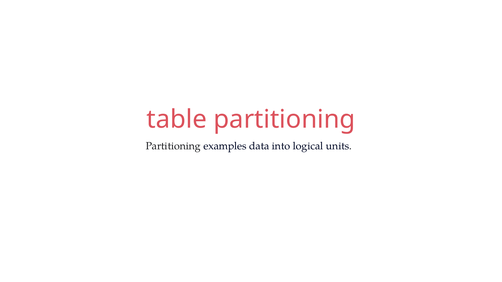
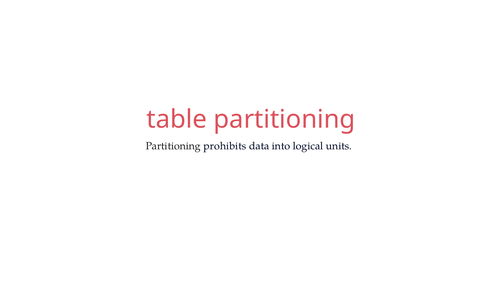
examples: examples -> prohibits (225, 146)
